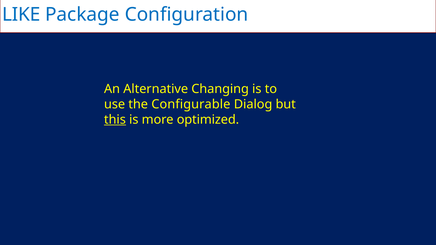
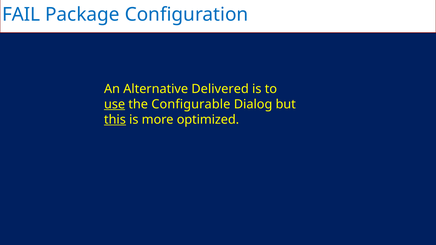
LIKE: LIKE -> FAIL (21, 14)
Changing: Changing -> Delivered (220, 89)
use underline: none -> present (115, 104)
